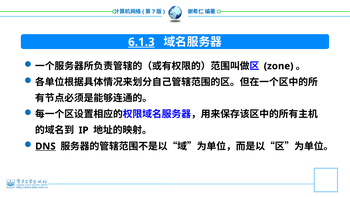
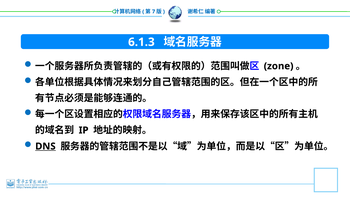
6.1.3 underline: present -> none (141, 42)
